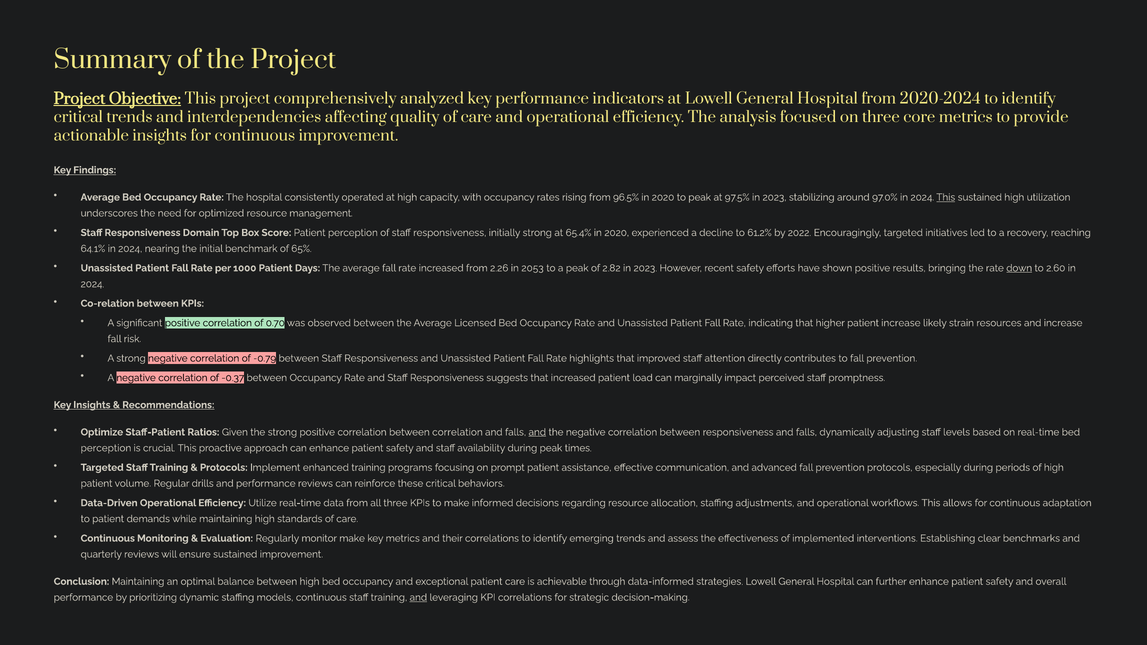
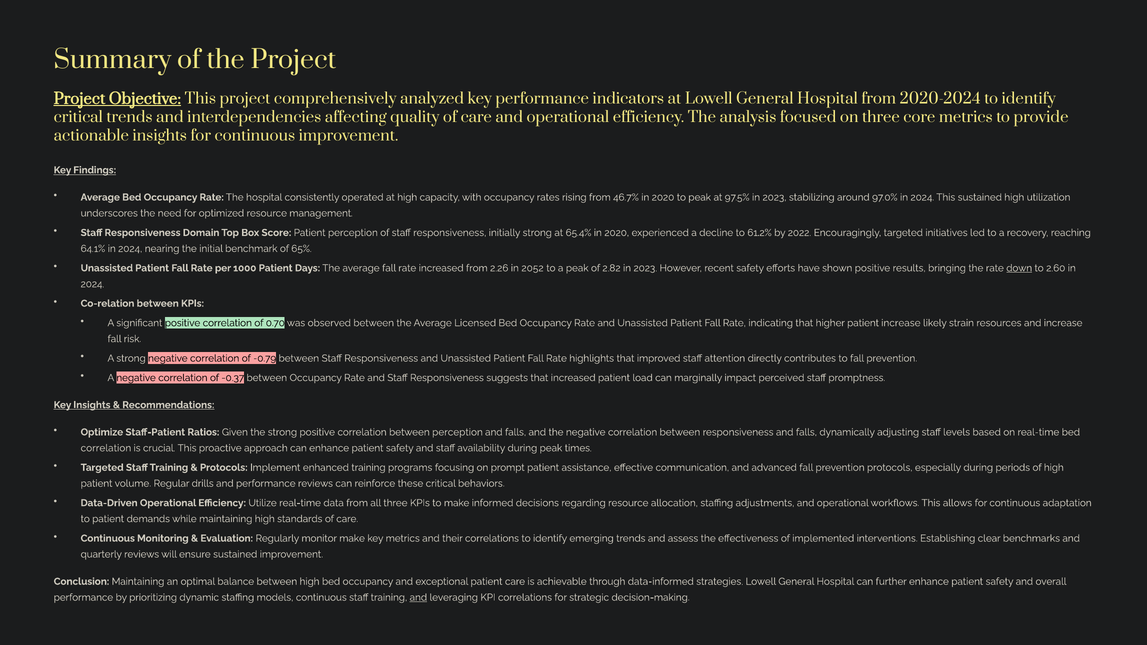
96.5%: 96.5% -> 46.7% (626, 197)
This underline: present -> none (946, 197)
2053: 2053 -> 2052 (532, 268)
between correlation: correlation -> perception (457, 432)
and underline: present -> none (537, 432)
perception: perception -> correlation (106, 448)
